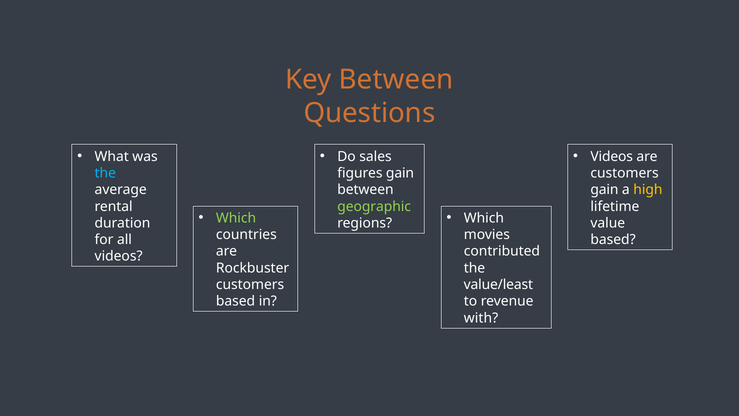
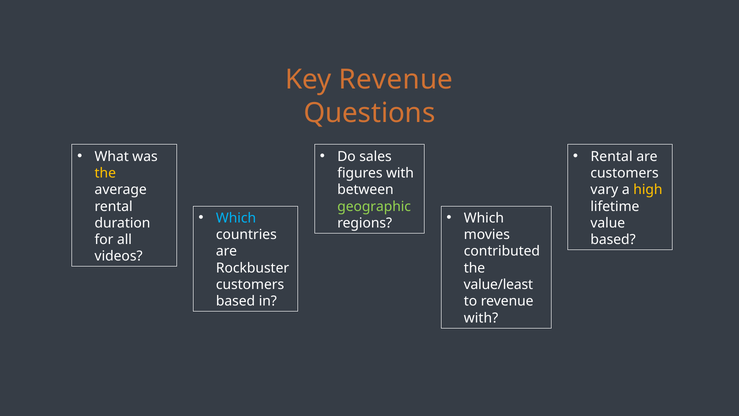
Key Between: Between -> Revenue (396, 80)
Videos: Videos -> Rental (612, 156)
the colour: light blue -> yellow (105, 173)
figures gain: gain -> with (400, 173)
gain: gain -> vary (604, 190)
Which colour: light green -> light blue (236, 218)
